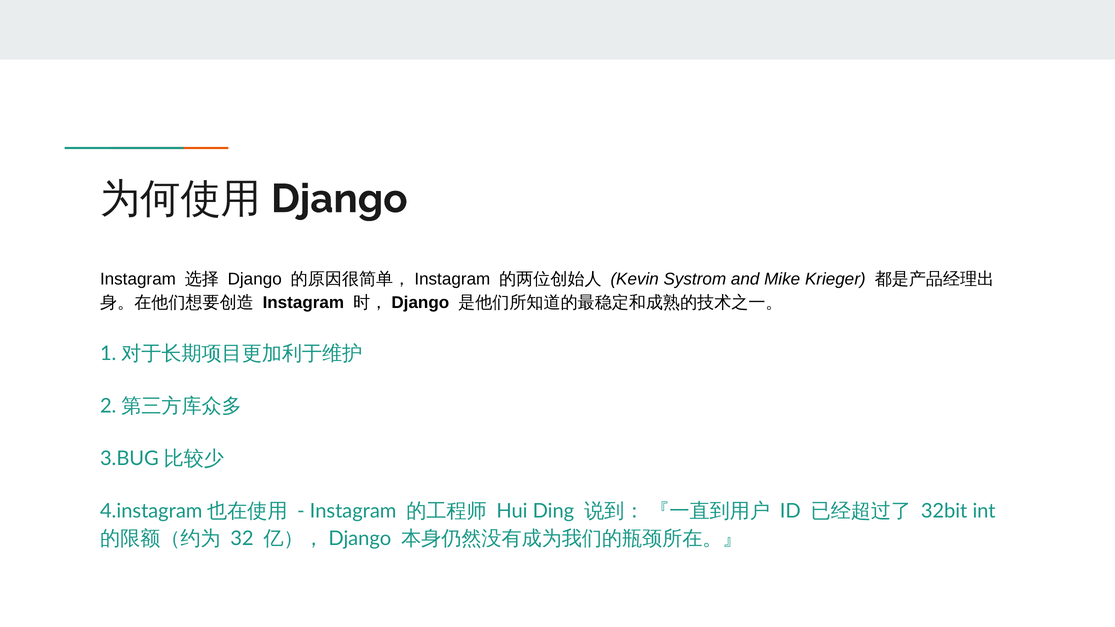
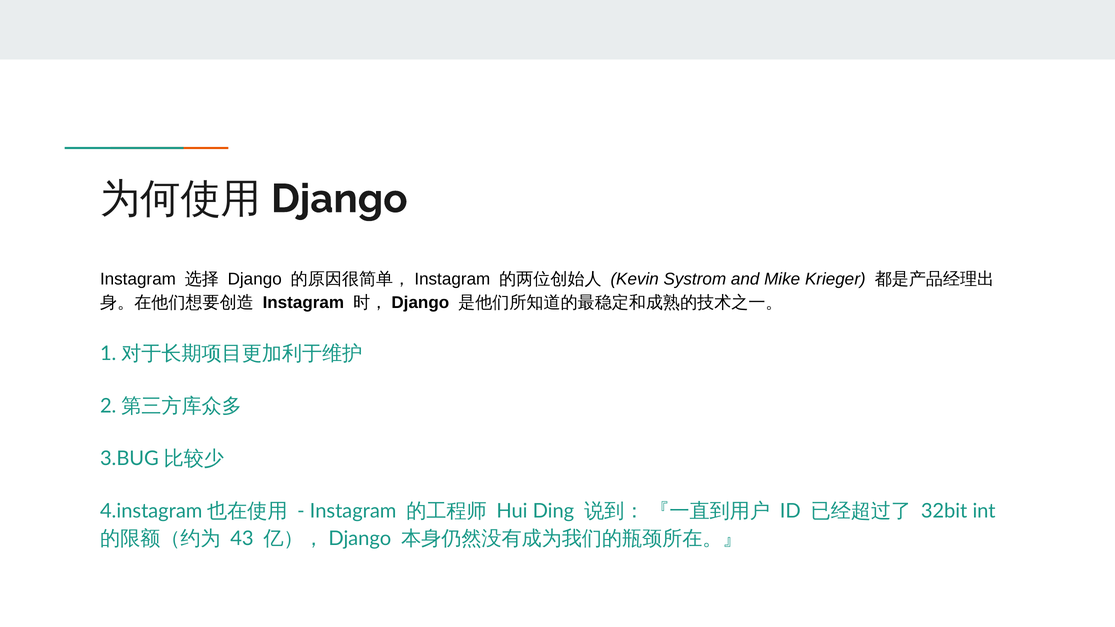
32: 32 -> 43 (242, 539)
